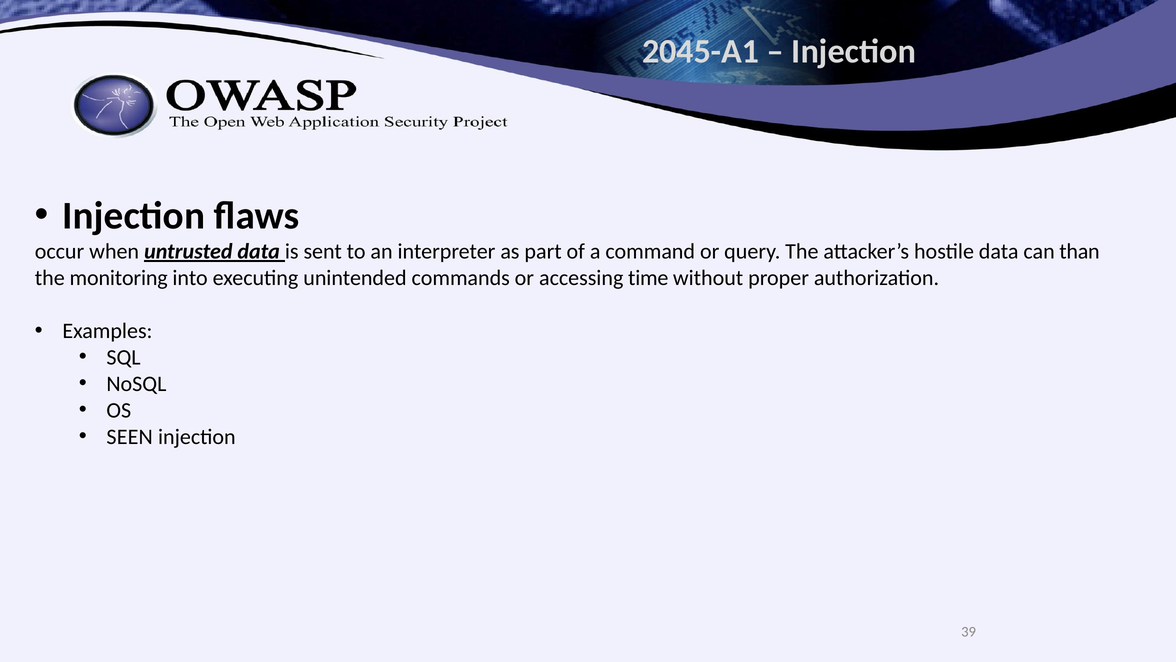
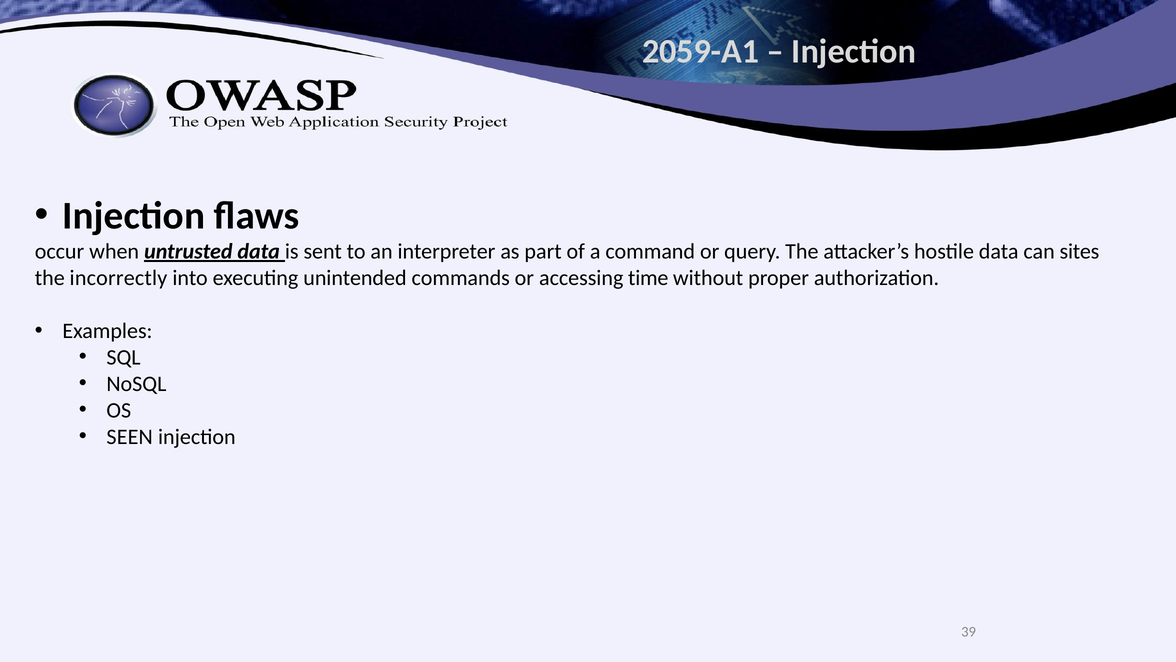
2045-A1: 2045-A1 -> 2059-A1 (701, 52)
than: than -> sites (1079, 251)
monitoring: monitoring -> incorrectly (118, 278)
